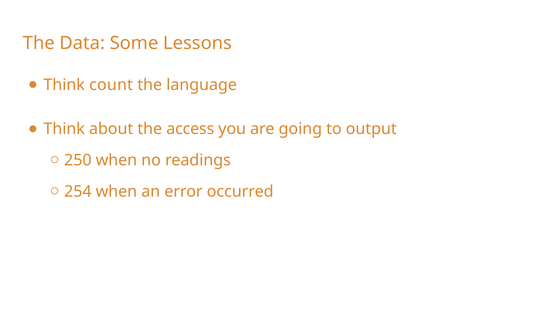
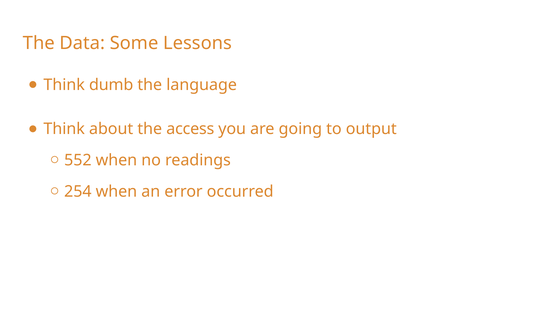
count: count -> dumb (111, 85)
250: 250 -> 552 (78, 160)
